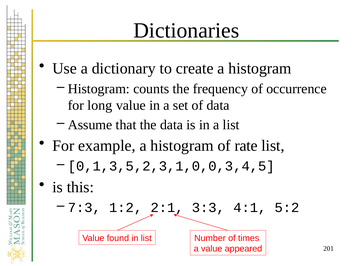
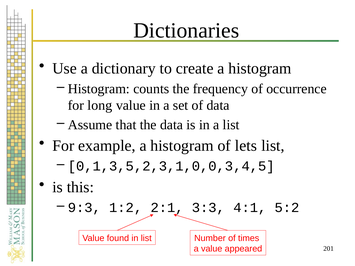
rate: rate -> lets (246, 146)
7:3: 7:3 -> 9:3 (84, 208)
